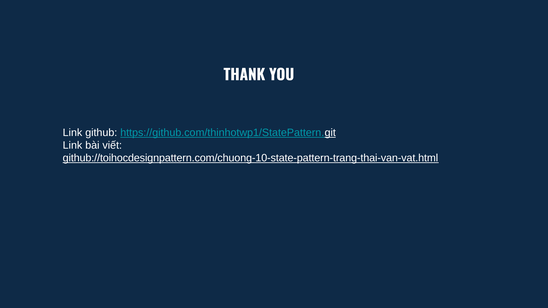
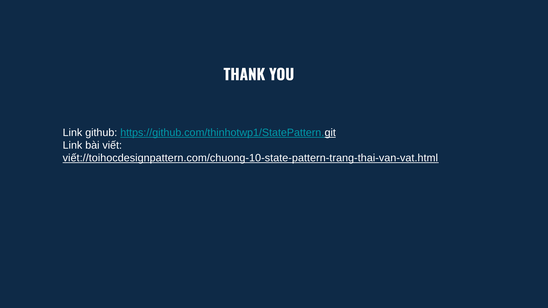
github://toihocdesignpattern.com/chuong-10-state-pattern-trang-thai-van-vat.html: github://toihocdesignpattern.com/chuong-10-state-pattern-trang-thai-van-vat.html -> viết://toihocdesignpattern.com/chuong-10-state-pattern-trang-thai-van-vat.html (250, 158)
